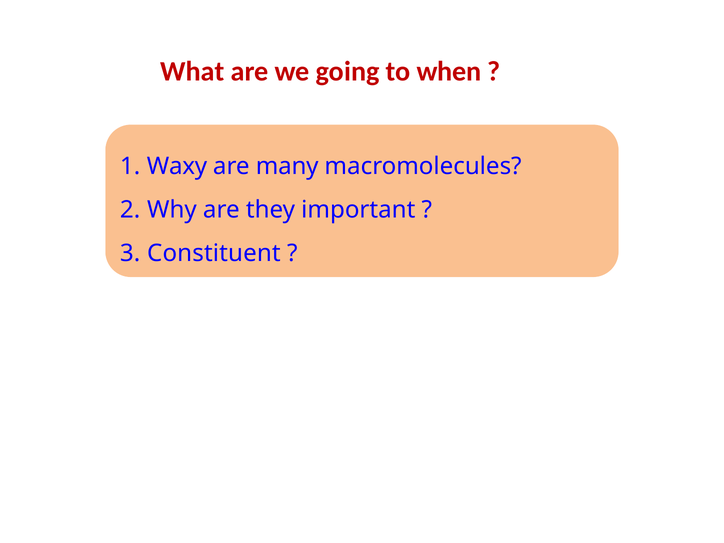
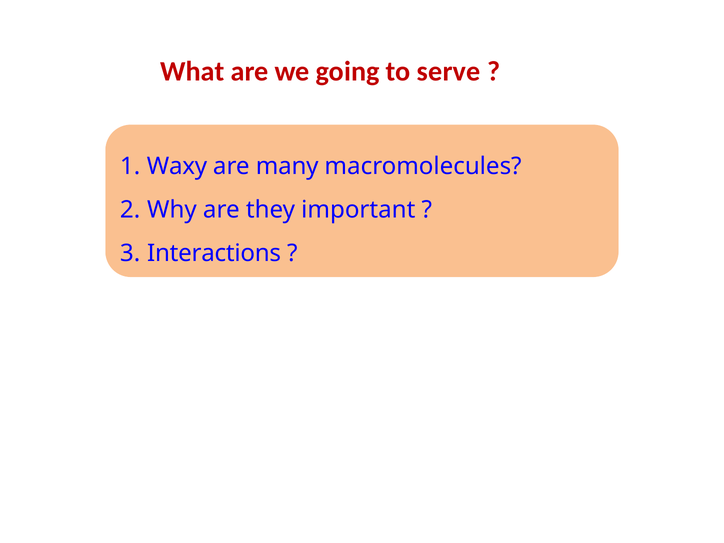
when: when -> serve (449, 72)
Constituent: Constituent -> Interactions (214, 253)
